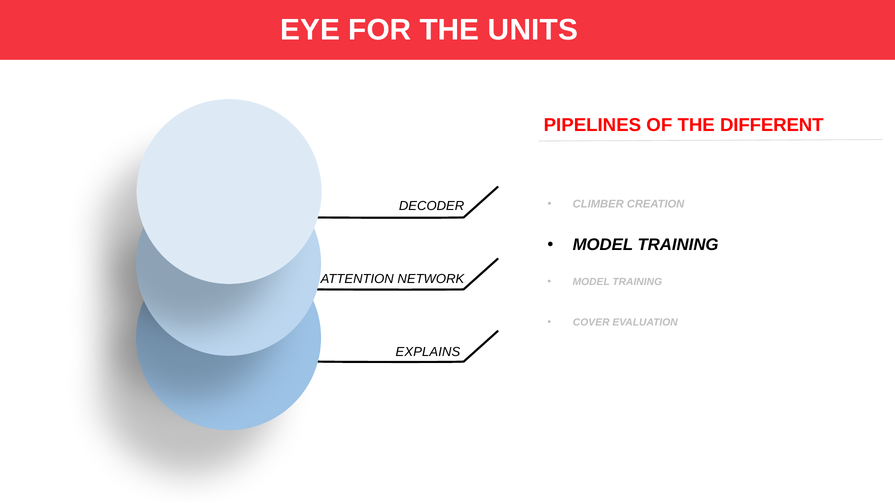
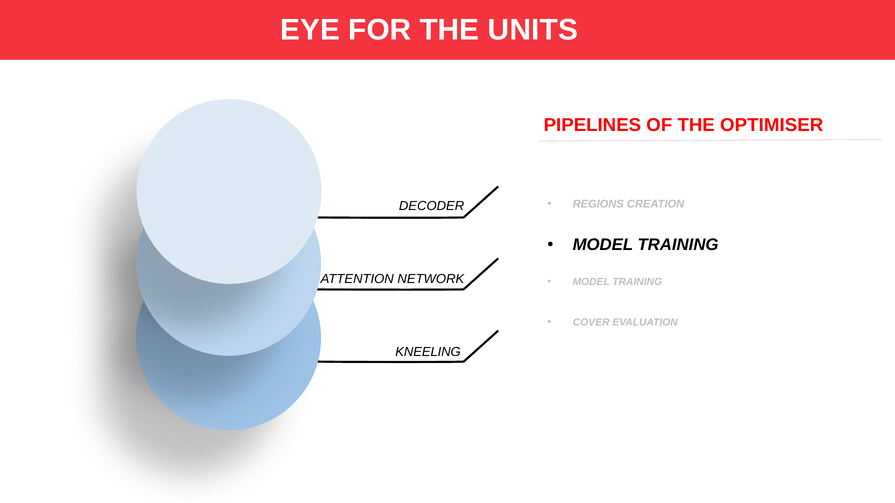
DIFFERENT: DIFFERENT -> OPTIMISER (772, 125)
CLIMBER: CLIMBER -> REGIONS (598, 204)
EXPLAINS: EXPLAINS -> KNEELING (428, 352)
